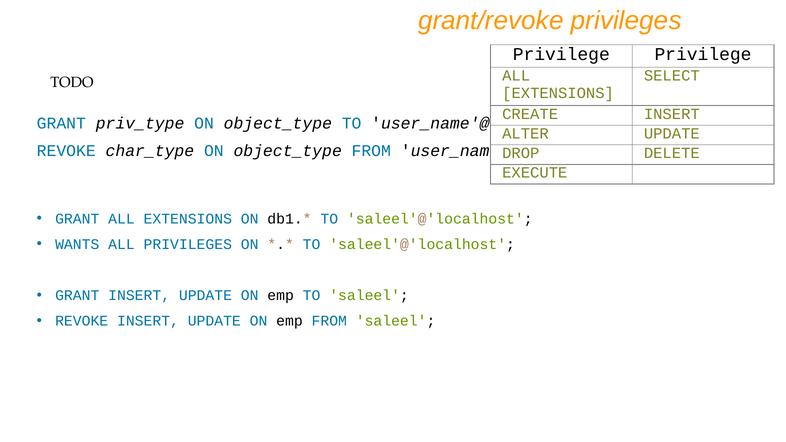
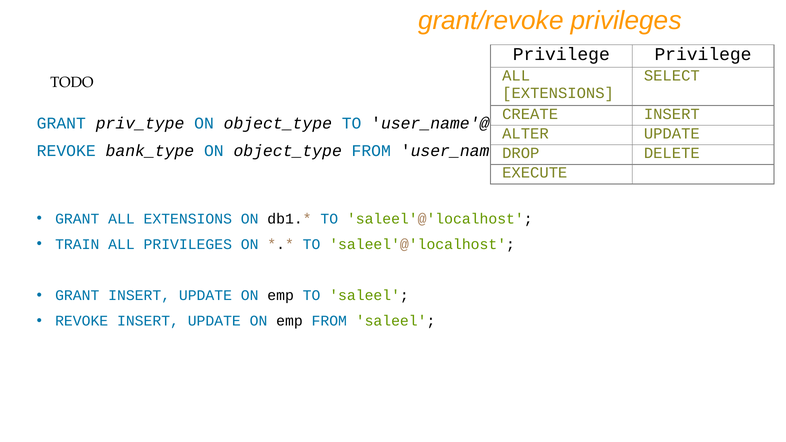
char_type: char_type -> bank_type (150, 151)
WANTS: WANTS -> TRAIN (77, 244)
